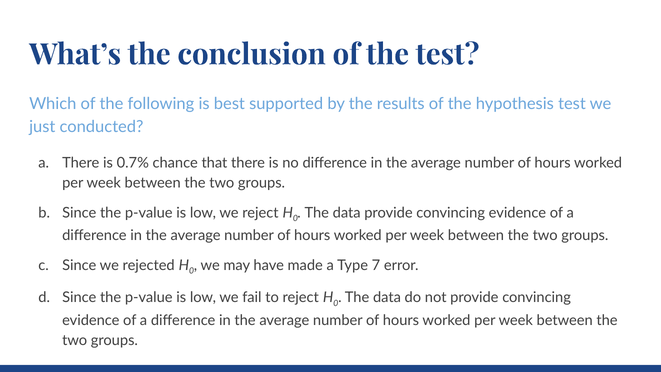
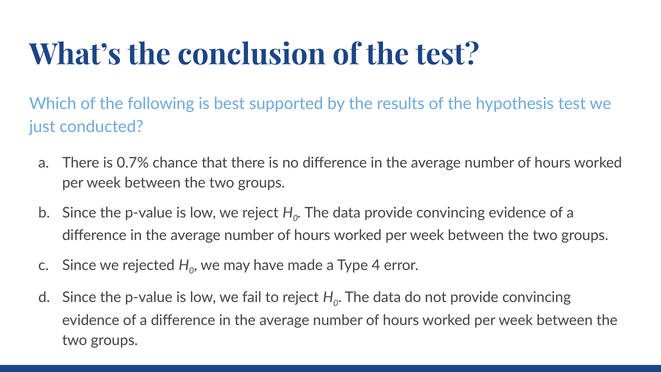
7: 7 -> 4 (376, 265)
